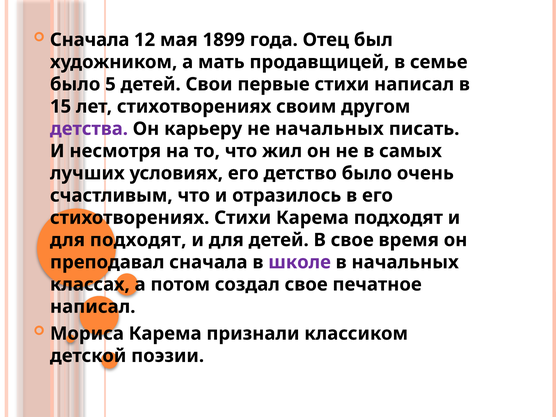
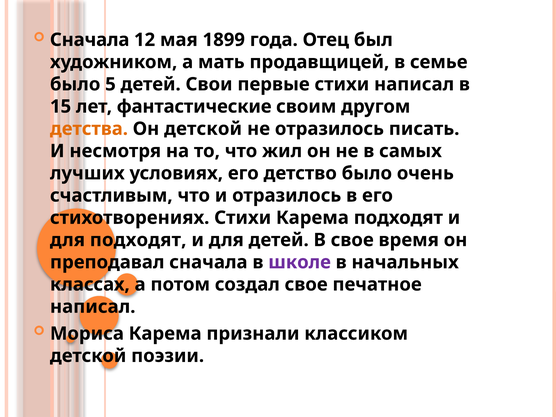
лет стихотворениях: стихотворениях -> фантастические (194, 107)
детства colour: purple -> orange (89, 129)
Он карьеру: карьеру -> детской (203, 129)
не начальных: начальных -> отразилось (329, 129)
